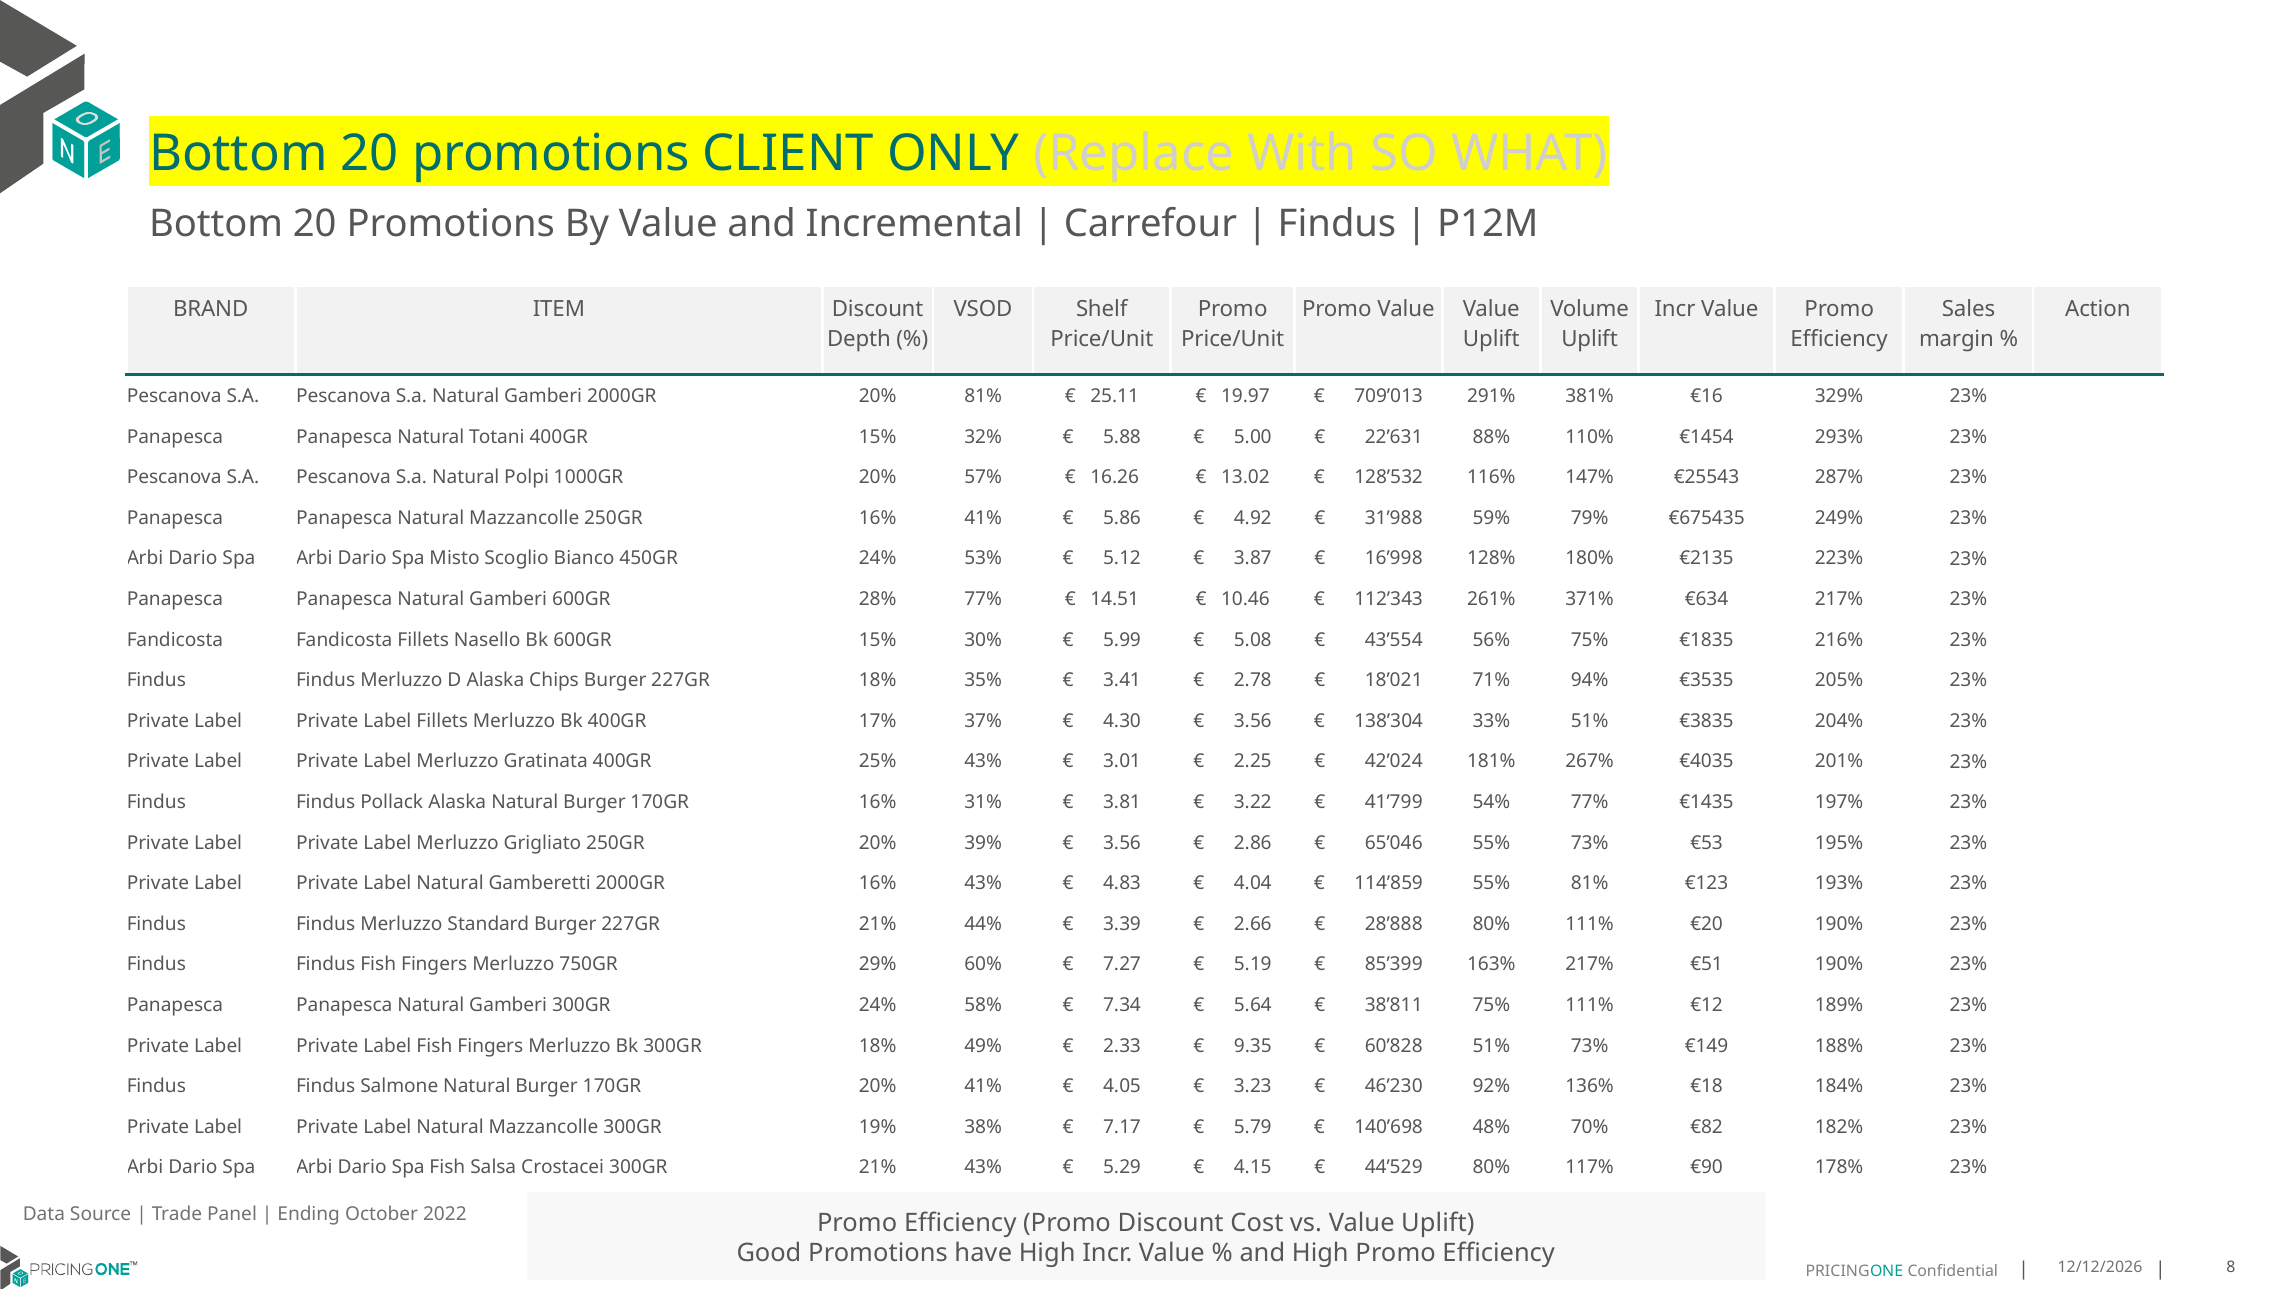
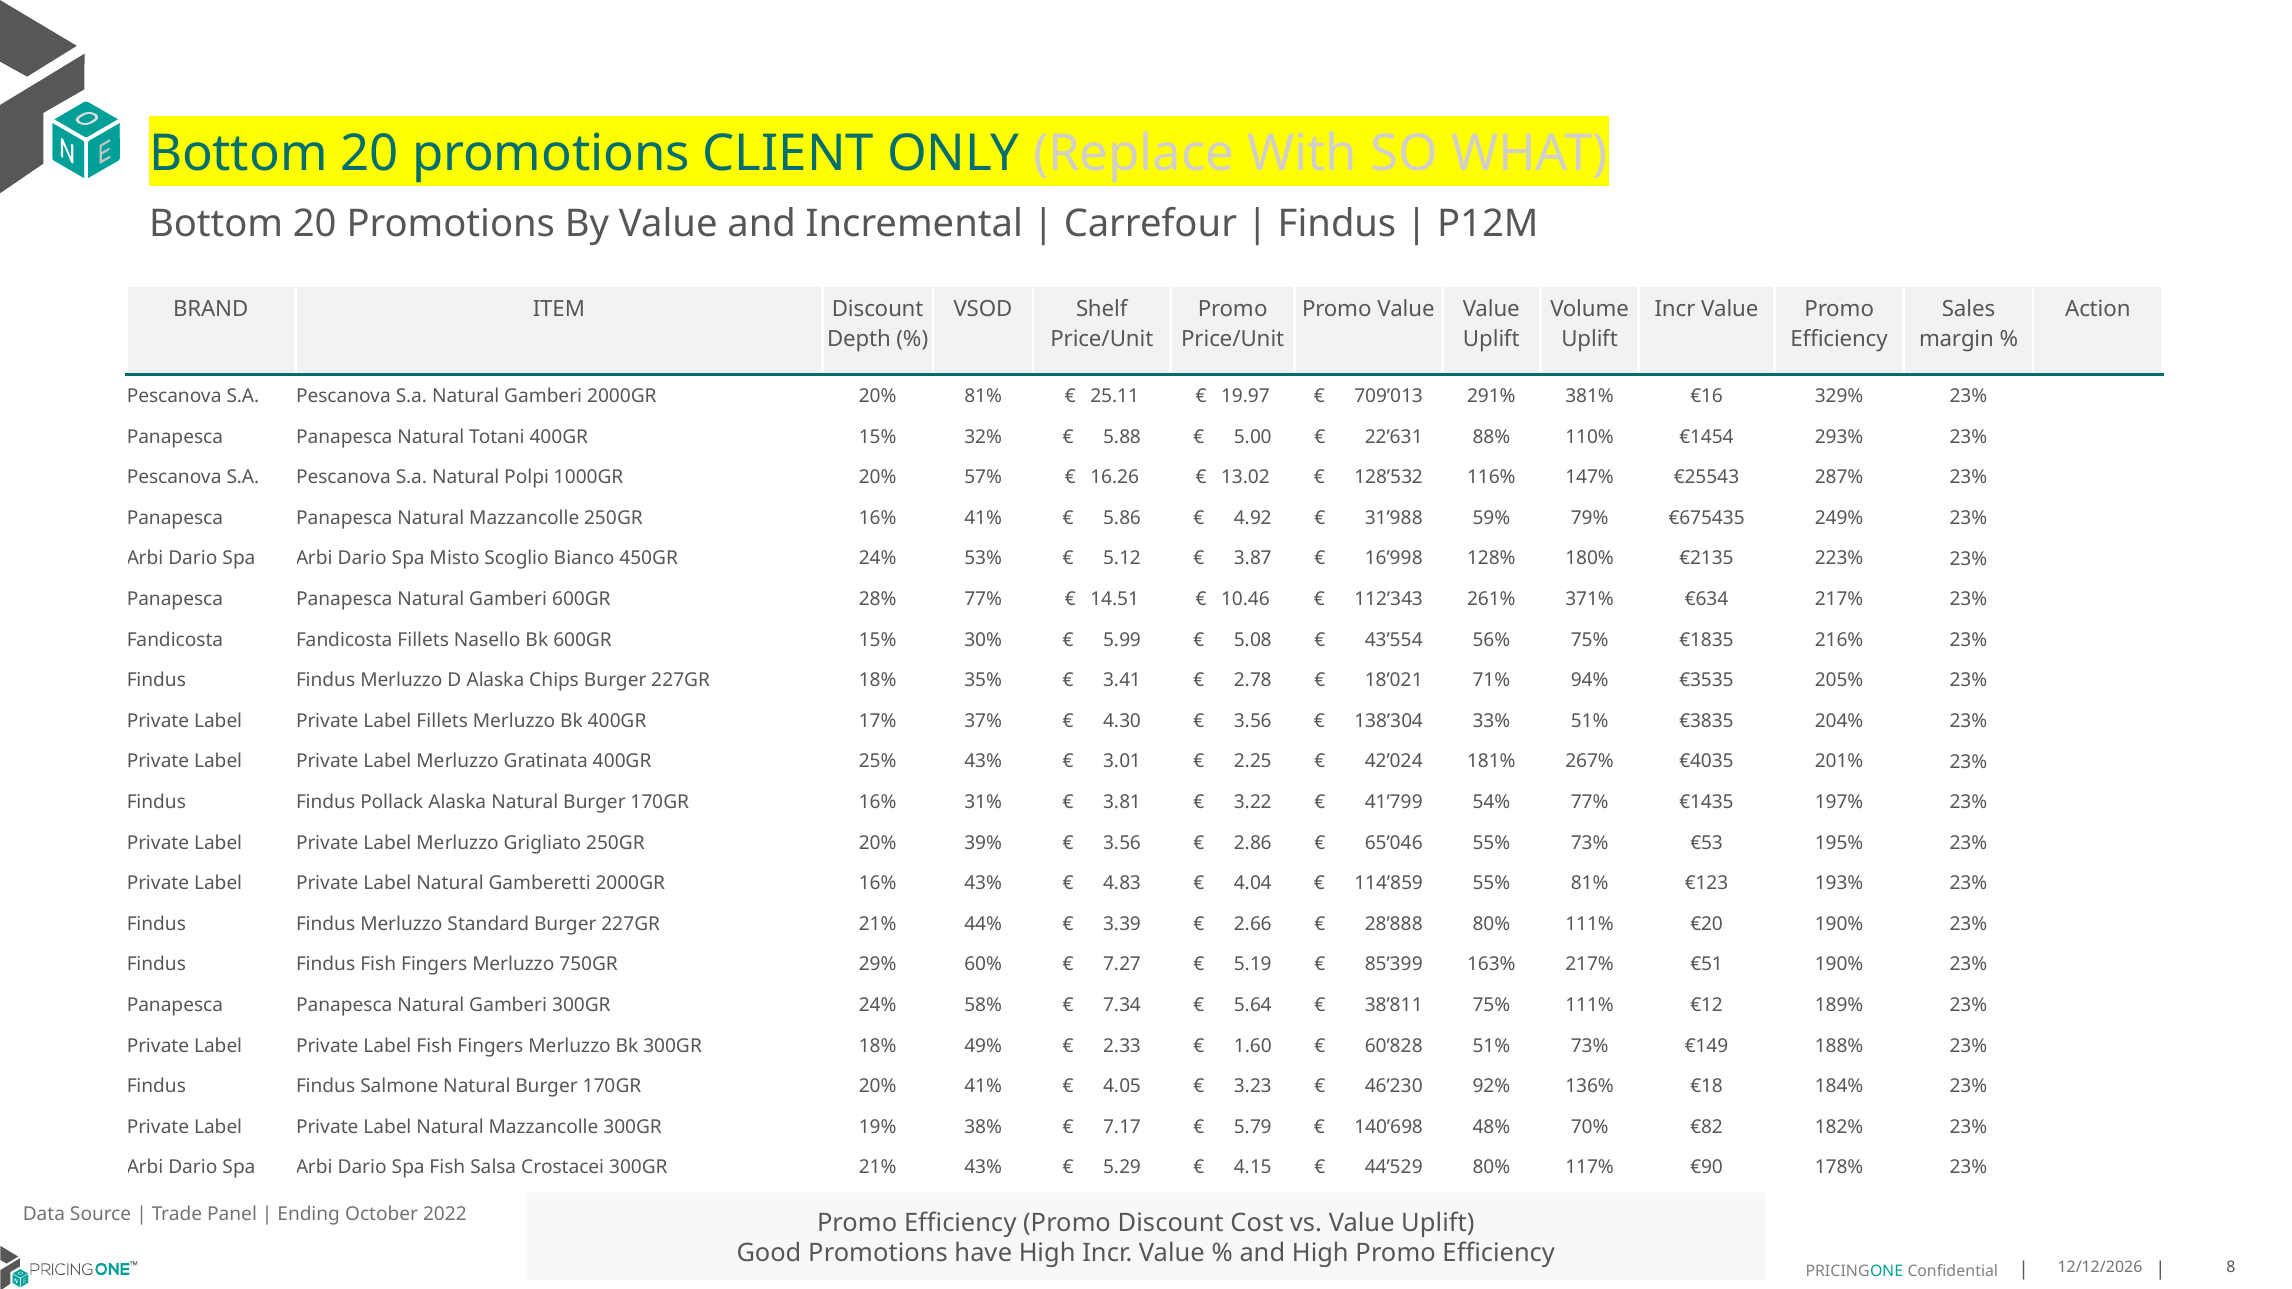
9.35: 9.35 -> 1.60 (1253, 1046)
